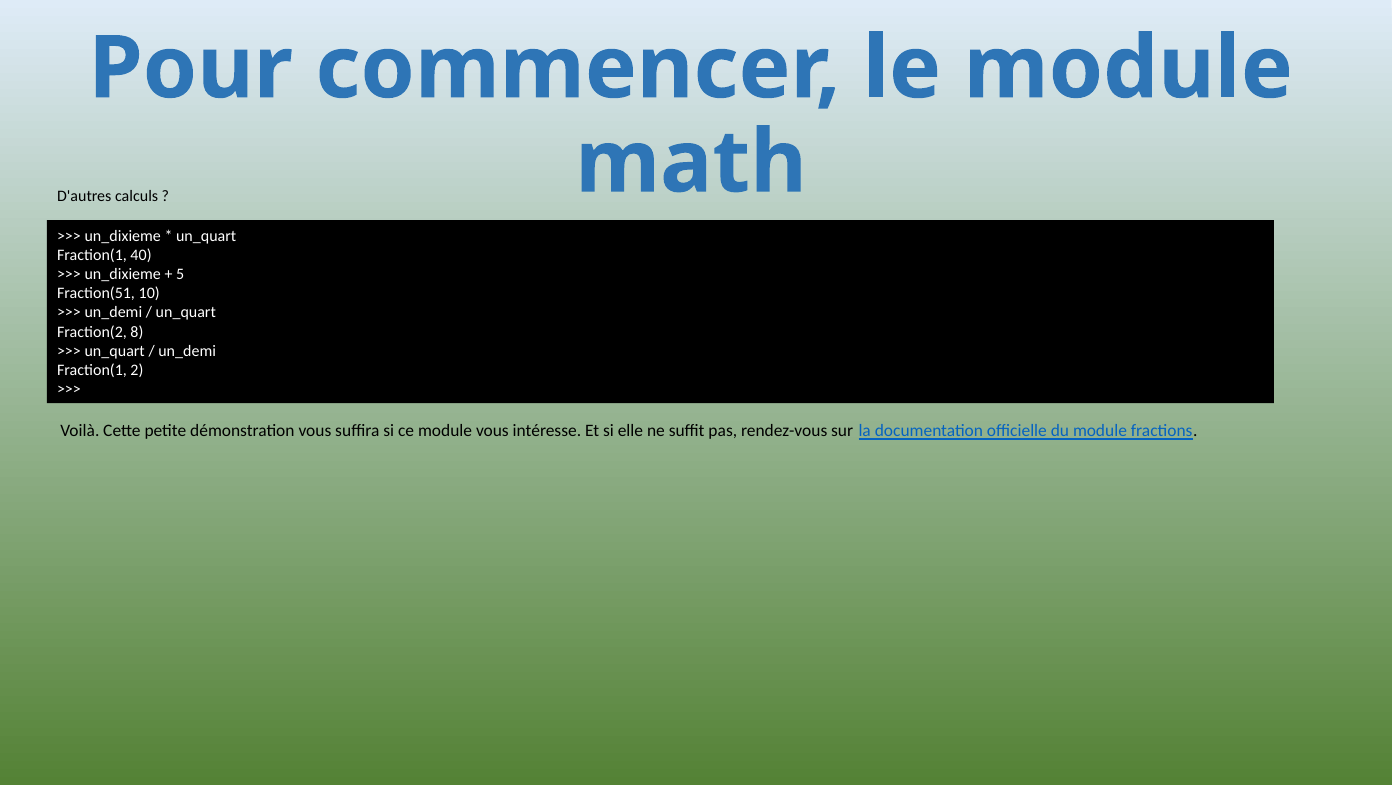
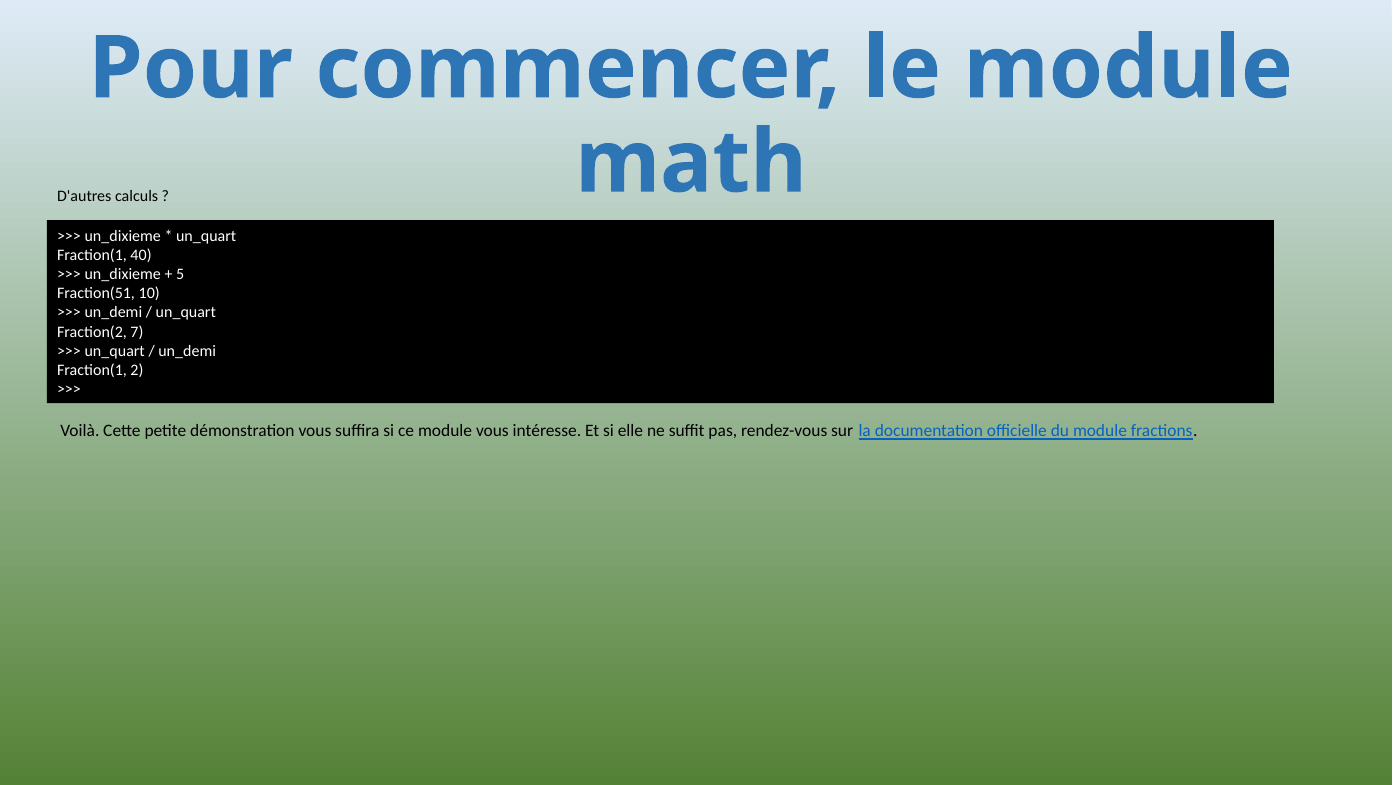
8: 8 -> 7 (137, 332)
